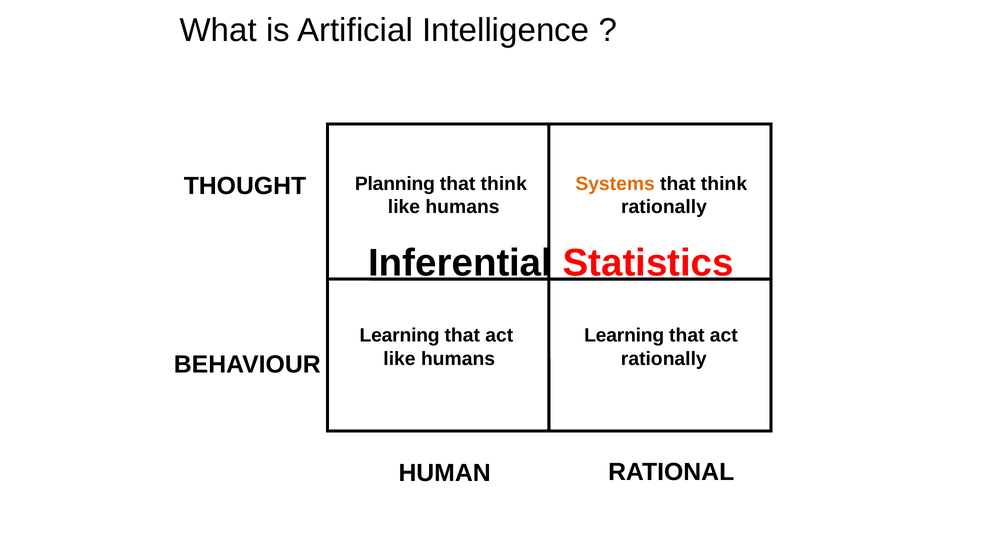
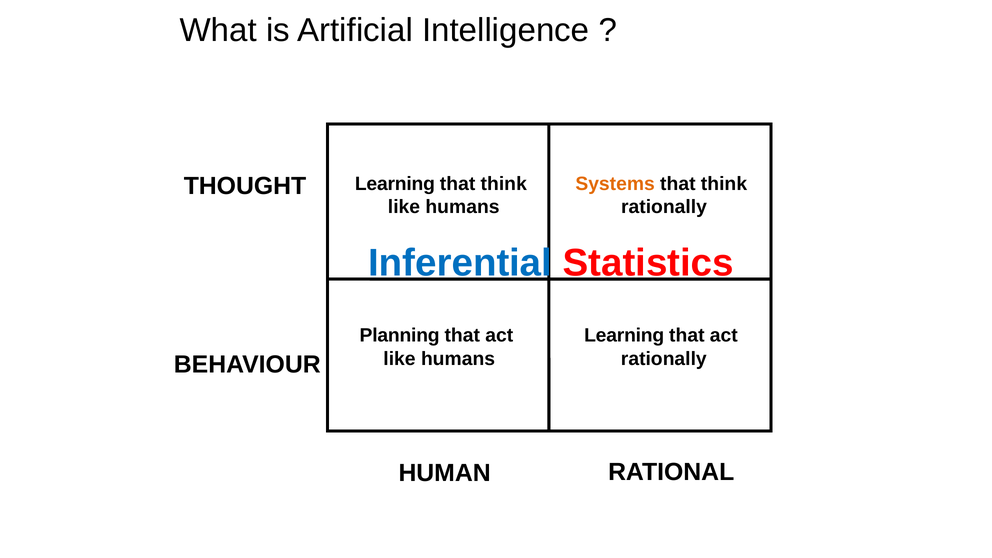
Planning: Planning -> Learning (395, 184)
Inferential colour: black -> blue (460, 263)
Learning: Learning -> Planning (400, 336)
